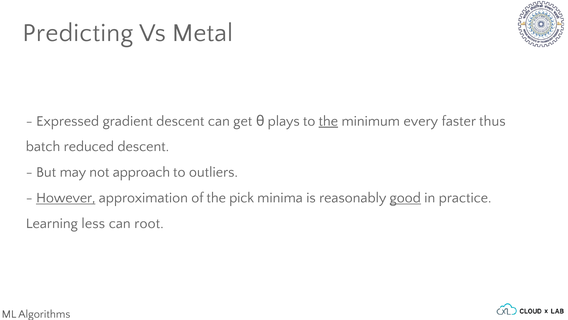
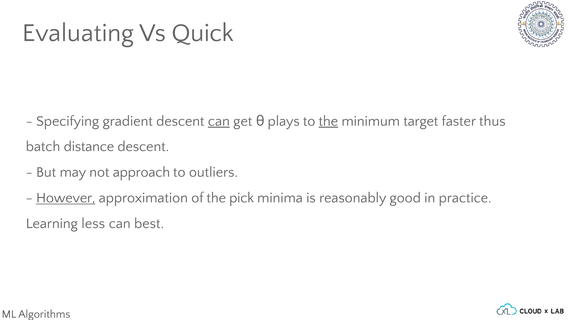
Predicting: Predicting -> Evaluating (78, 33)
Metal: Metal -> Quick (203, 33)
Expressed: Expressed -> Specifying (68, 121)
can underline: none -> present (219, 121)
every: every -> target (421, 121)
reduced: reduced -> distance (89, 146)
good underline: present -> none (405, 198)
root: root -> best (149, 223)
